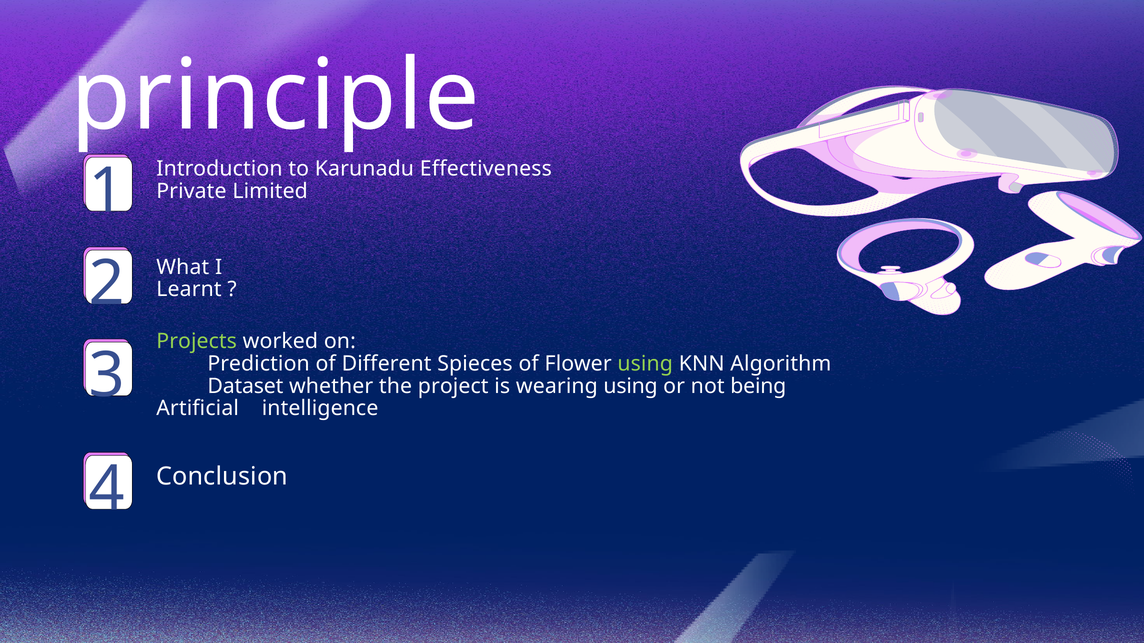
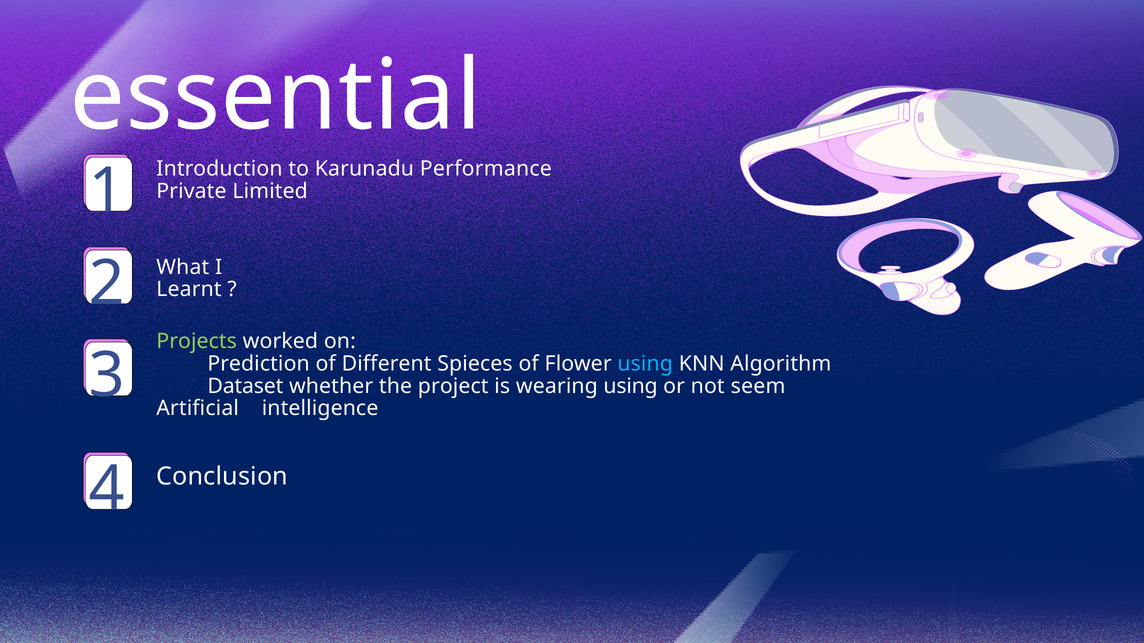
principle: principle -> essential (275, 97)
Effectiveness: Effectiveness -> Performance (486, 169)
using colour: light green -> light blue (645, 364)
being: being -> seem (758, 386)
